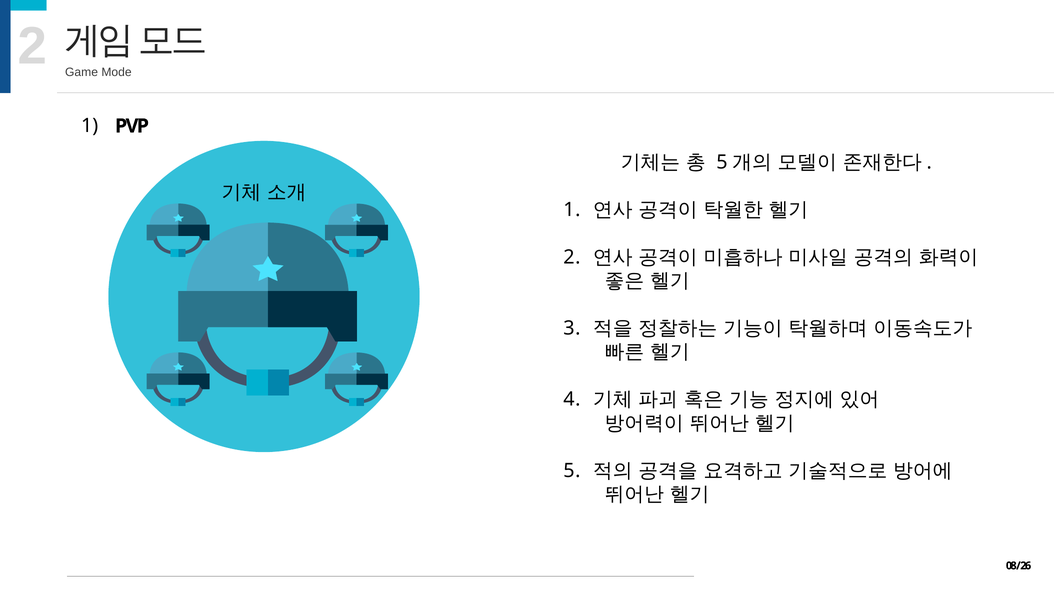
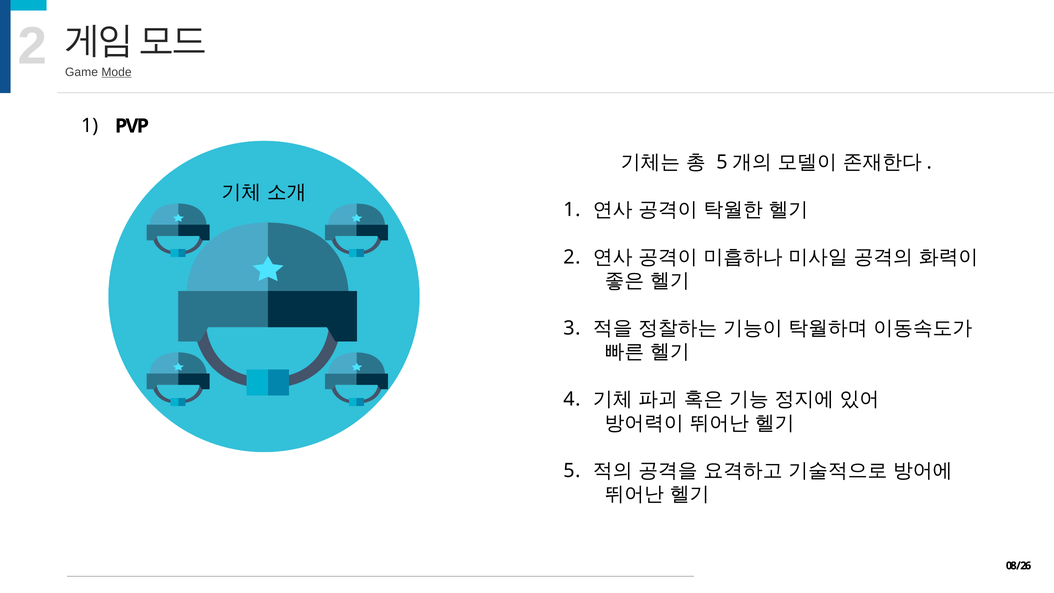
Mode underline: none -> present (117, 72)
